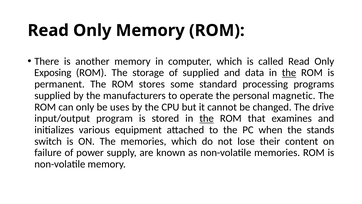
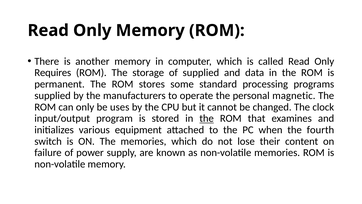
Exposing: Exposing -> Requires (53, 73)
the underline: present -> none (289, 73)
drive: drive -> clock (323, 107)
stands: stands -> fourth (320, 130)
